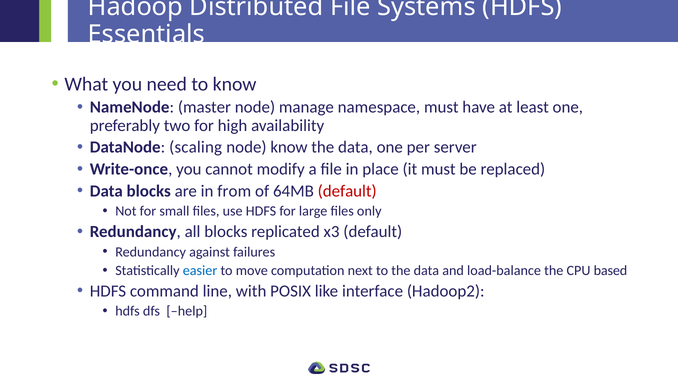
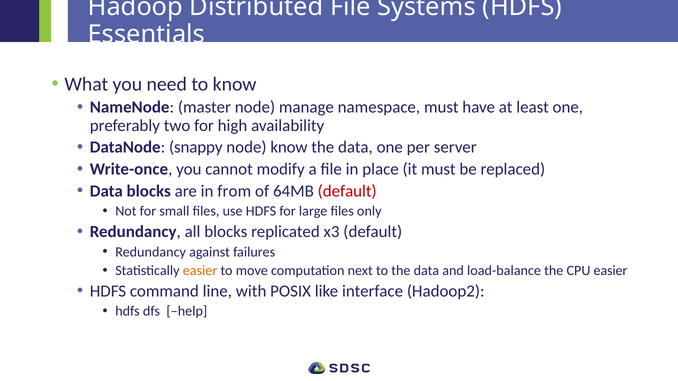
scaling: scaling -> snappy (196, 148)
easier colour: blue -> orange (200, 271)
CPU based: based -> easier (610, 271)
